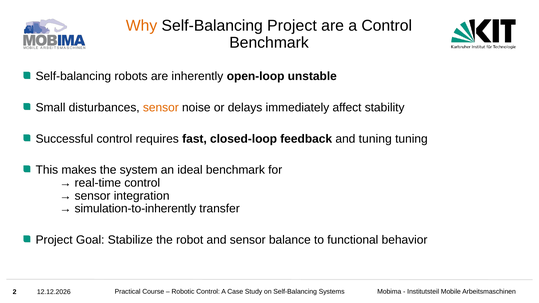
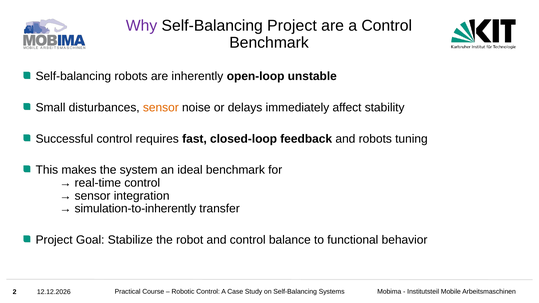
Why colour: orange -> purple (142, 26)
and tuning: tuning -> robots (375, 139)
and sensor: sensor -> control (248, 240)
